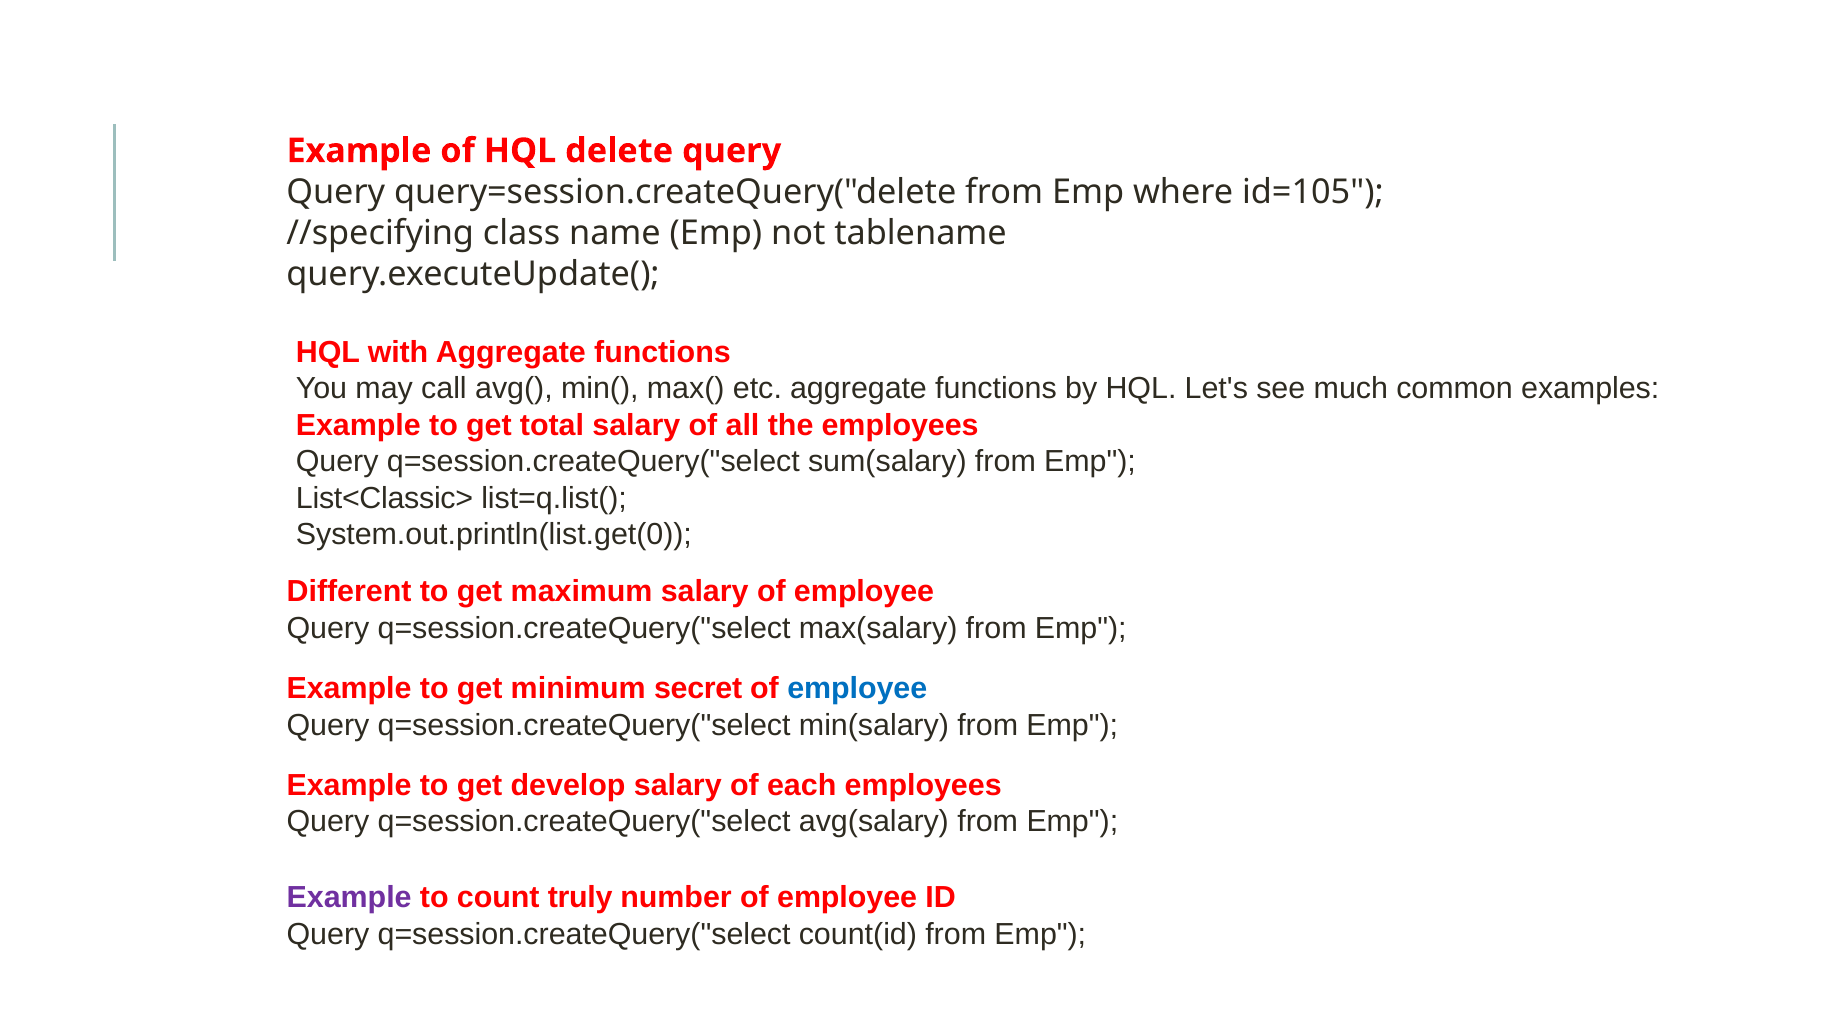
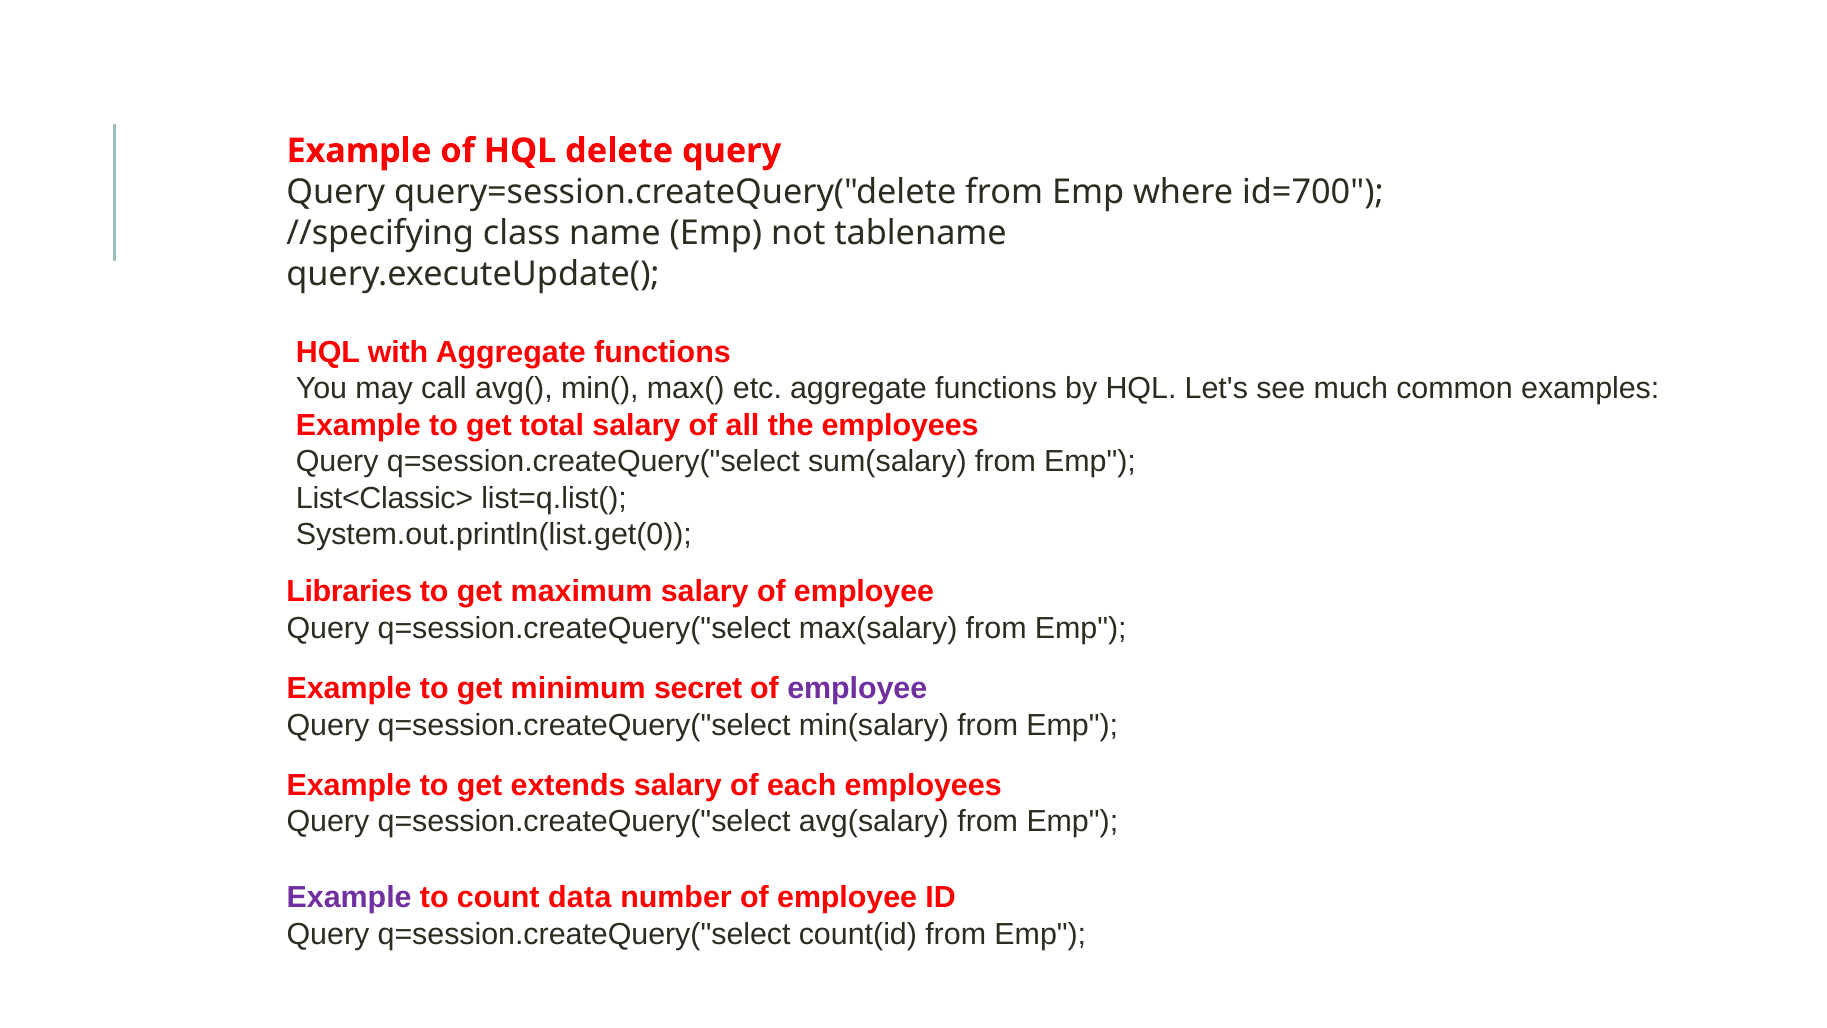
id=105: id=105 -> id=700 (1313, 192)
Different: Different -> Libraries (349, 592)
employee colour: blue -> purple (857, 689)
develop: develop -> extends (568, 785)
truly: truly -> data (580, 897)
